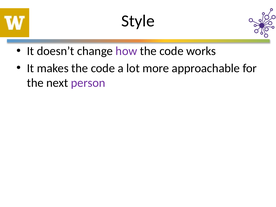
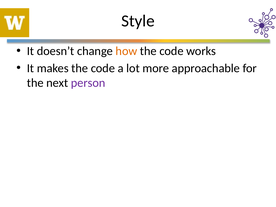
how colour: purple -> orange (126, 51)
